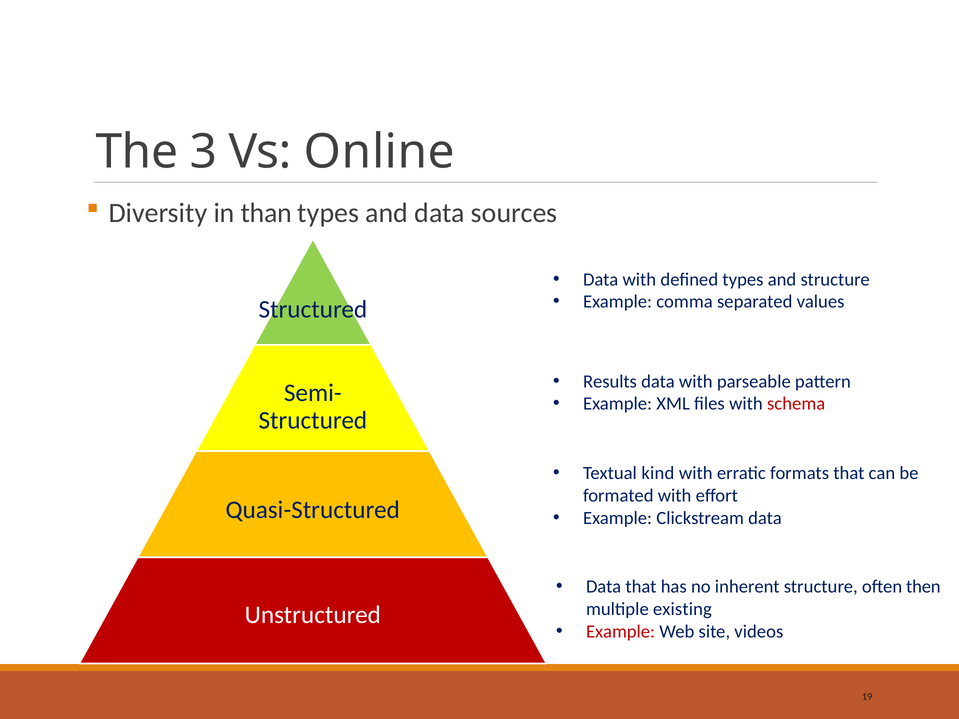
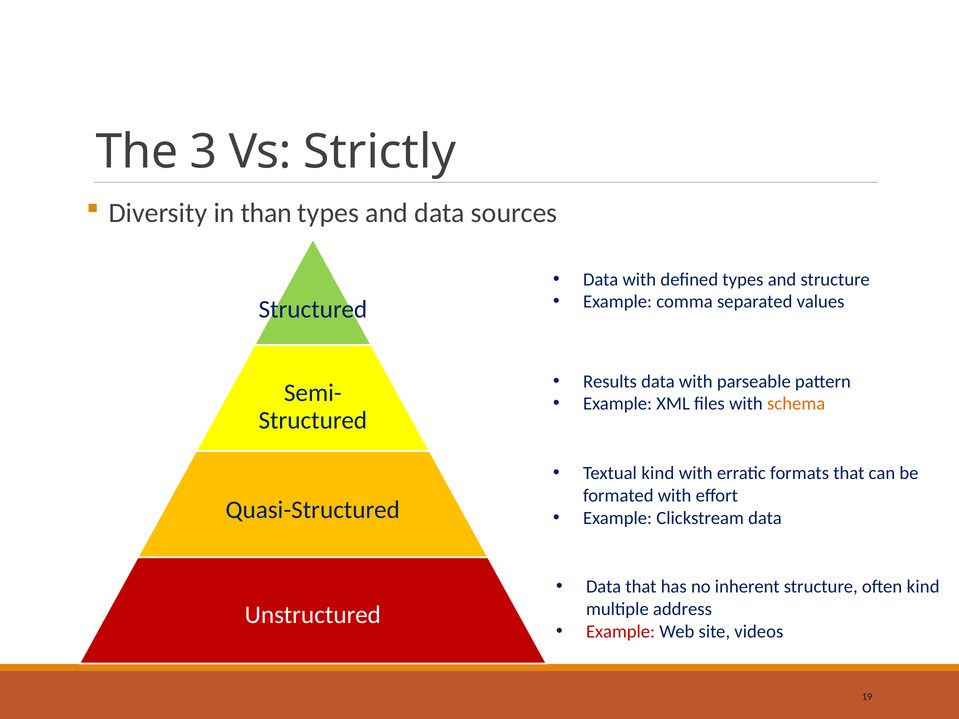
Online: Online -> Strictly (380, 152)
schema colour: red -> orange (796, 404)
often then: then -> kind (923, 587)
existing: existing -> address (682, 609)
